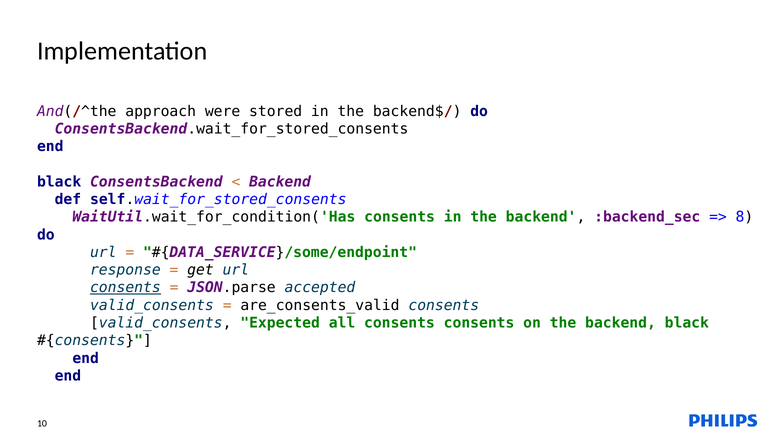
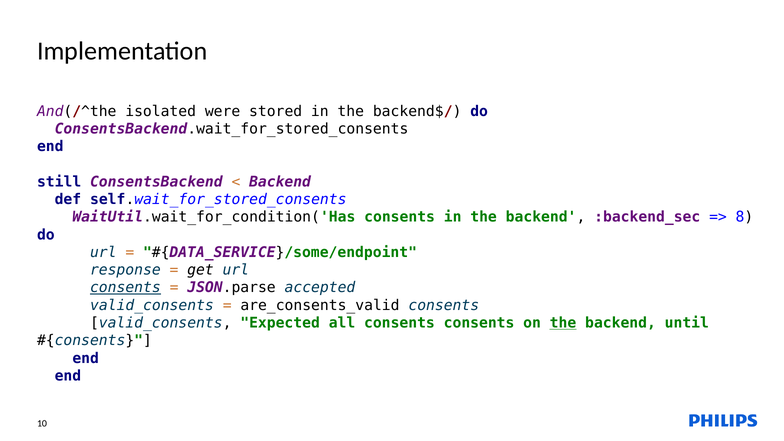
approach: approach -> isolated (161, 111)
black: black -> still (59, 182)
the underline: none -> present (563, 323)
backend black: black -> until (687, 323)
